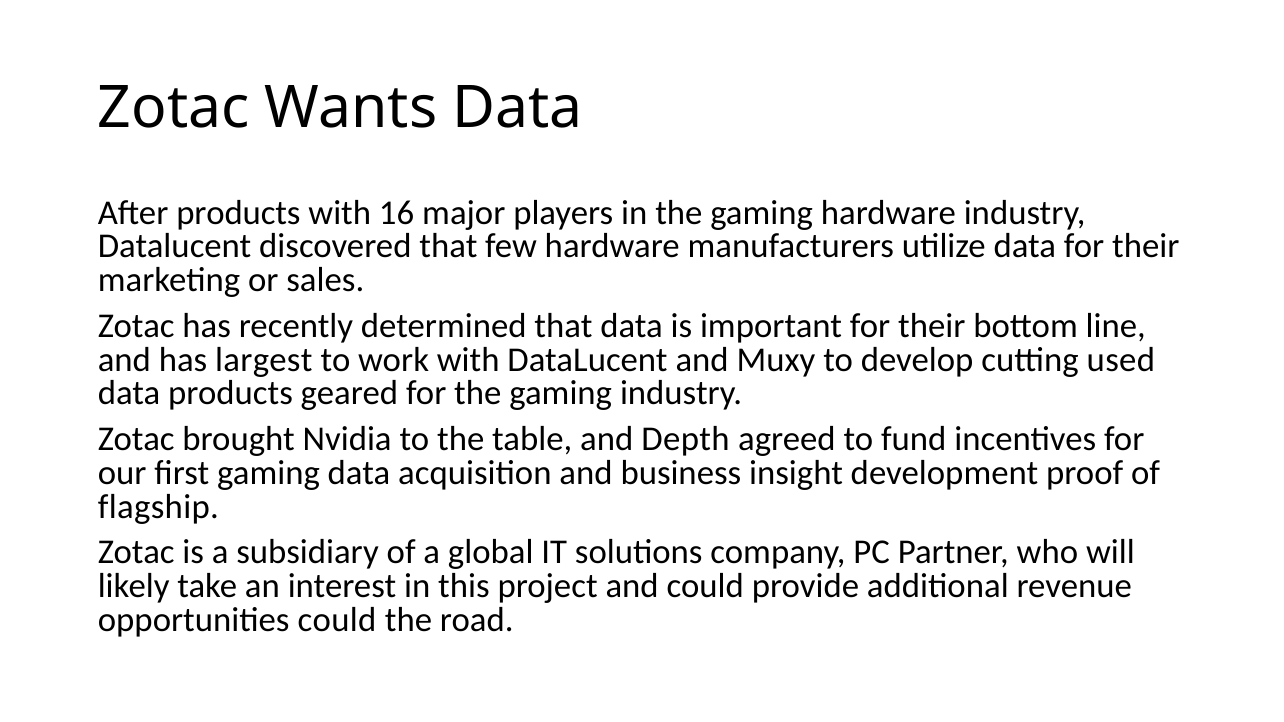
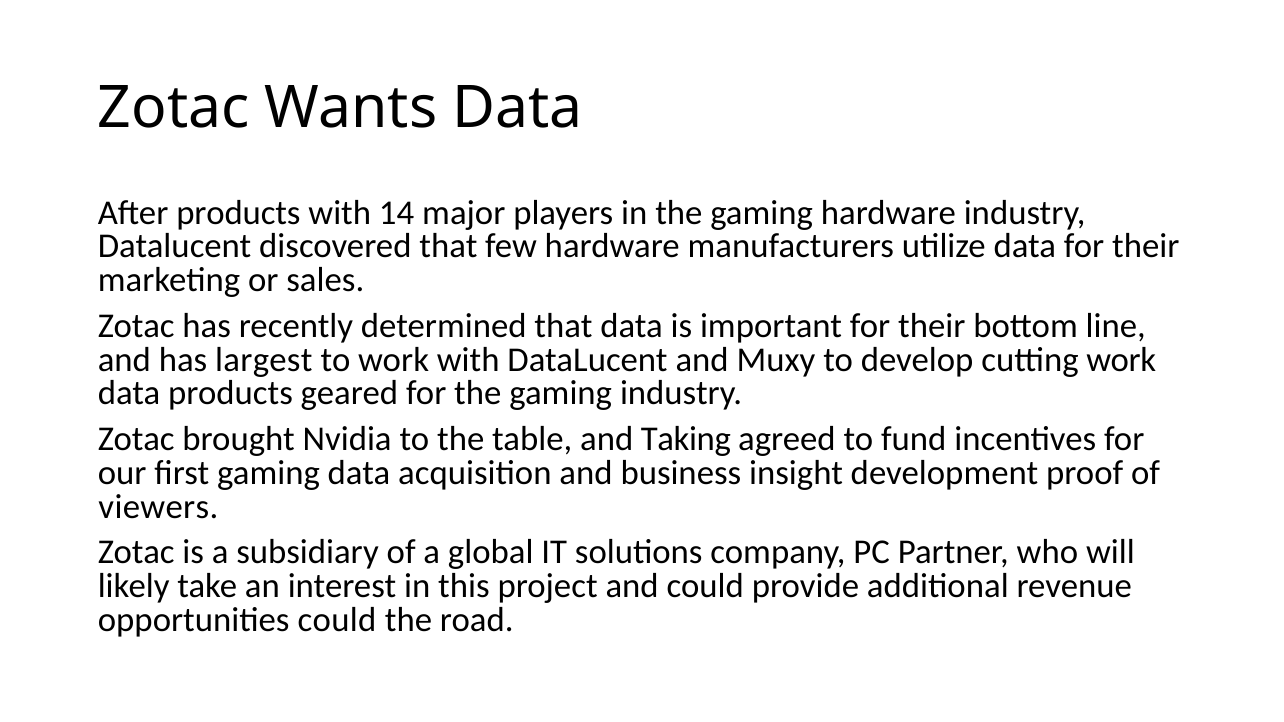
16: 16 -> 14 (397, 213)
cutting used: used -> work (1121, 360)
Depth: Depth -> Taking (686, 439)
flagship: flagship -> viewers (158, 507)
